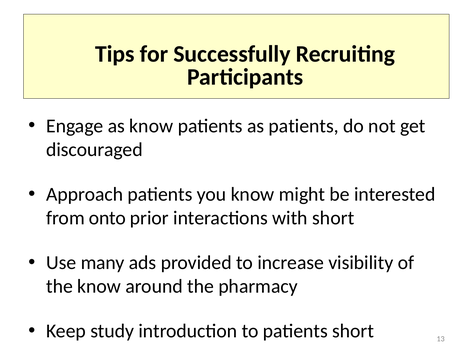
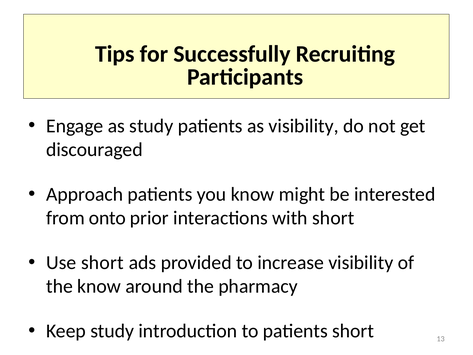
as know: know -> study (151, 126)
as patients: patients -> visibility (304, 126)
Use many: many -> short (102, 262)
